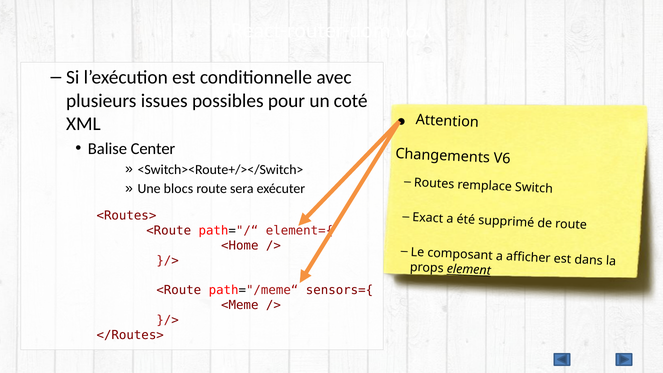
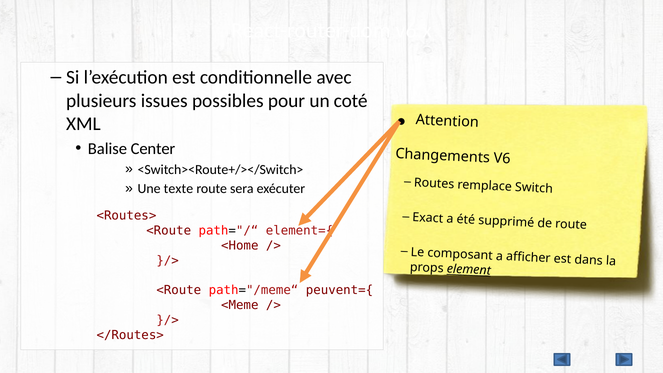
blocs: blocs -> texte (178, 189)
sensors={: sensors={ -> peuvent={ (340, 290)
